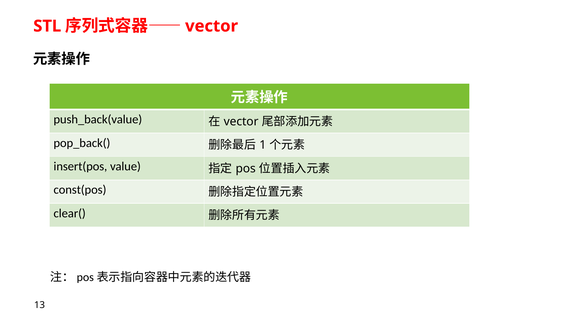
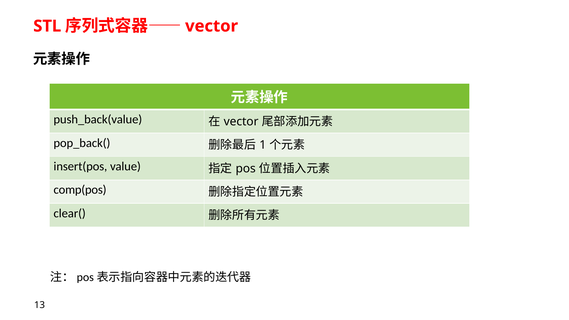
const(pos: const(pos -> comp(pos (80, 190)
